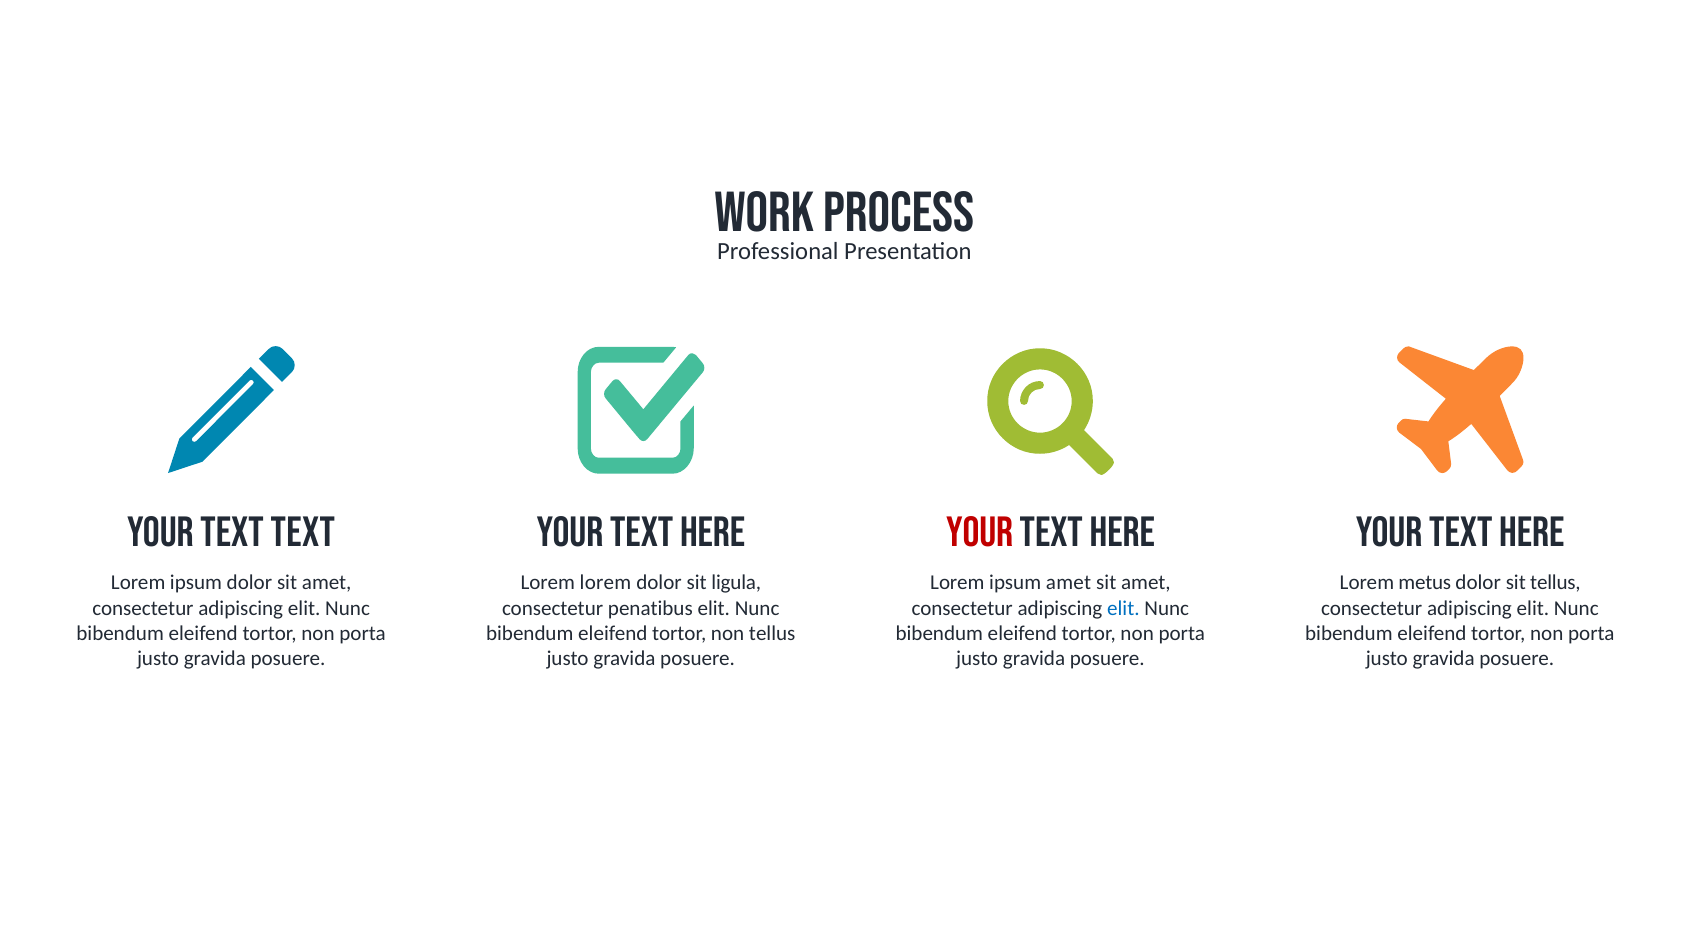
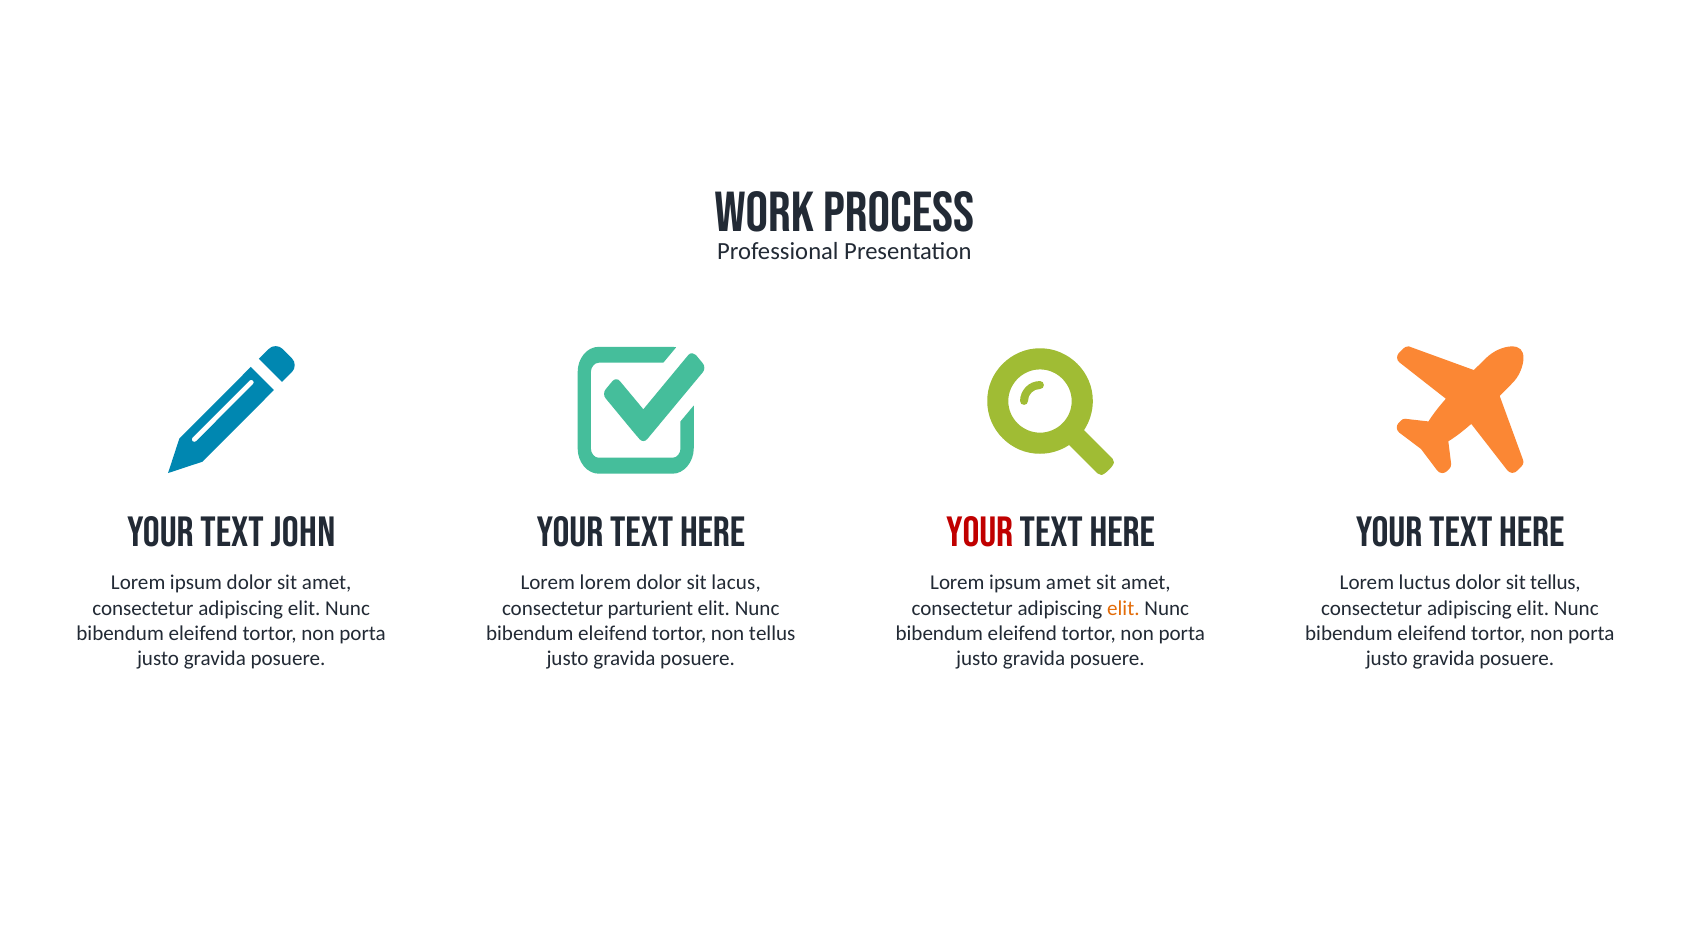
TEXT TEXT: TEXT -> JOHN (303, 533)
ligula: ligula -> lacus (736, 583)
metus: metus -> luctus (1425, 583)
penatibus: penatibus -> parturient (650, 608)
elit colour: blue -> orange (1123, 608)
